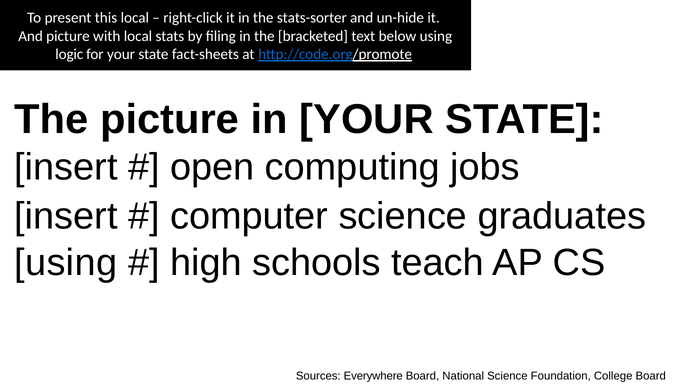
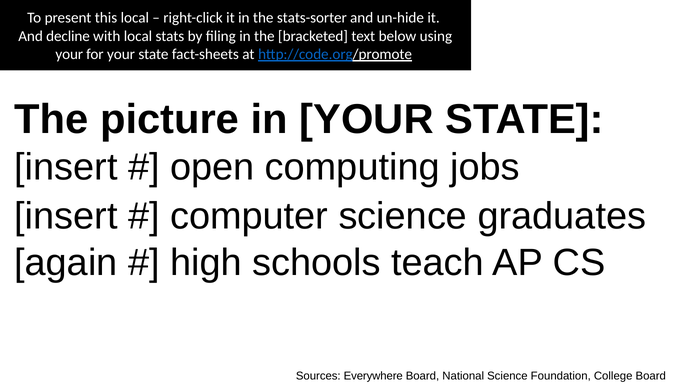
And picture: picture -> decline (68, 36)
logic: logic -> your (69, 54)
using: using -> again (66, 263)
